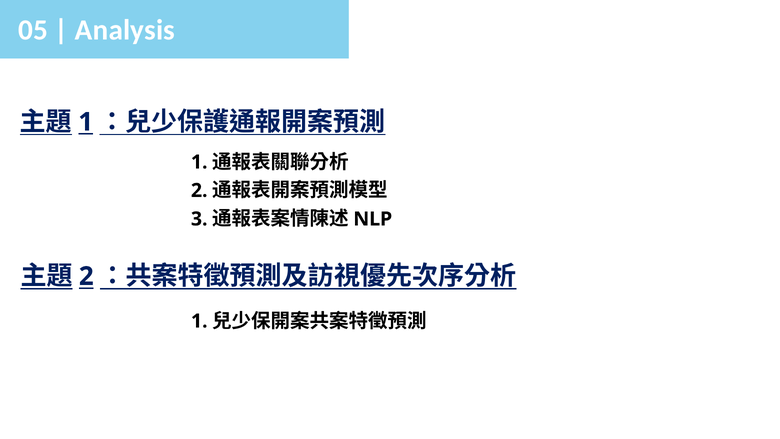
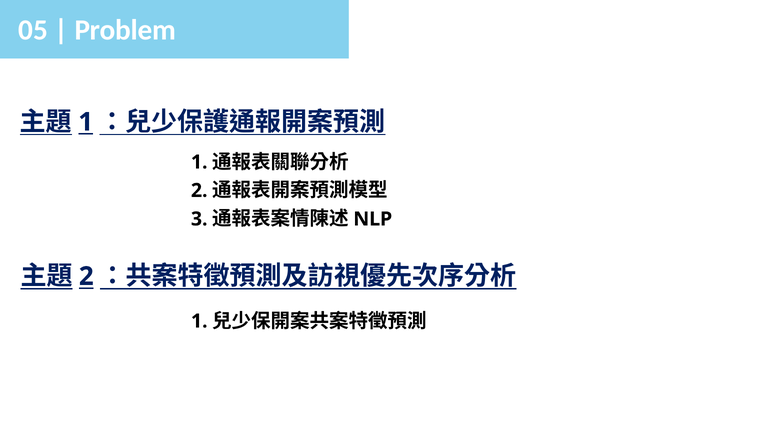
Analysis: Analysis -> Problem (125, 30)
